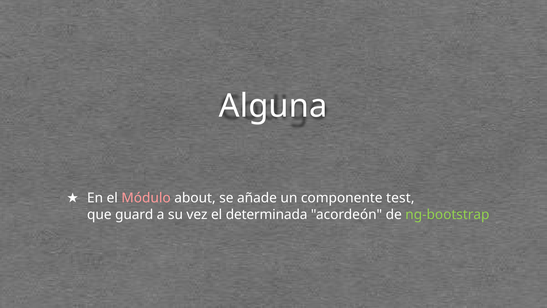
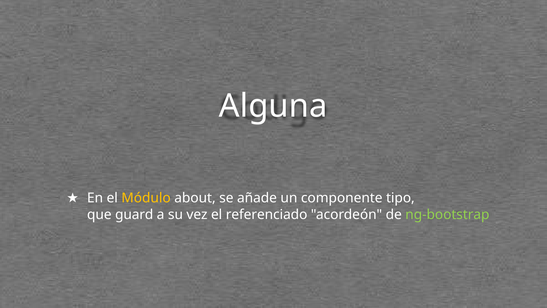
Módulo colour: pink -> yellow (146, 198)
test: test -> tipo (400, 198)
determinada: determinada -> referenciado (267, 214)
